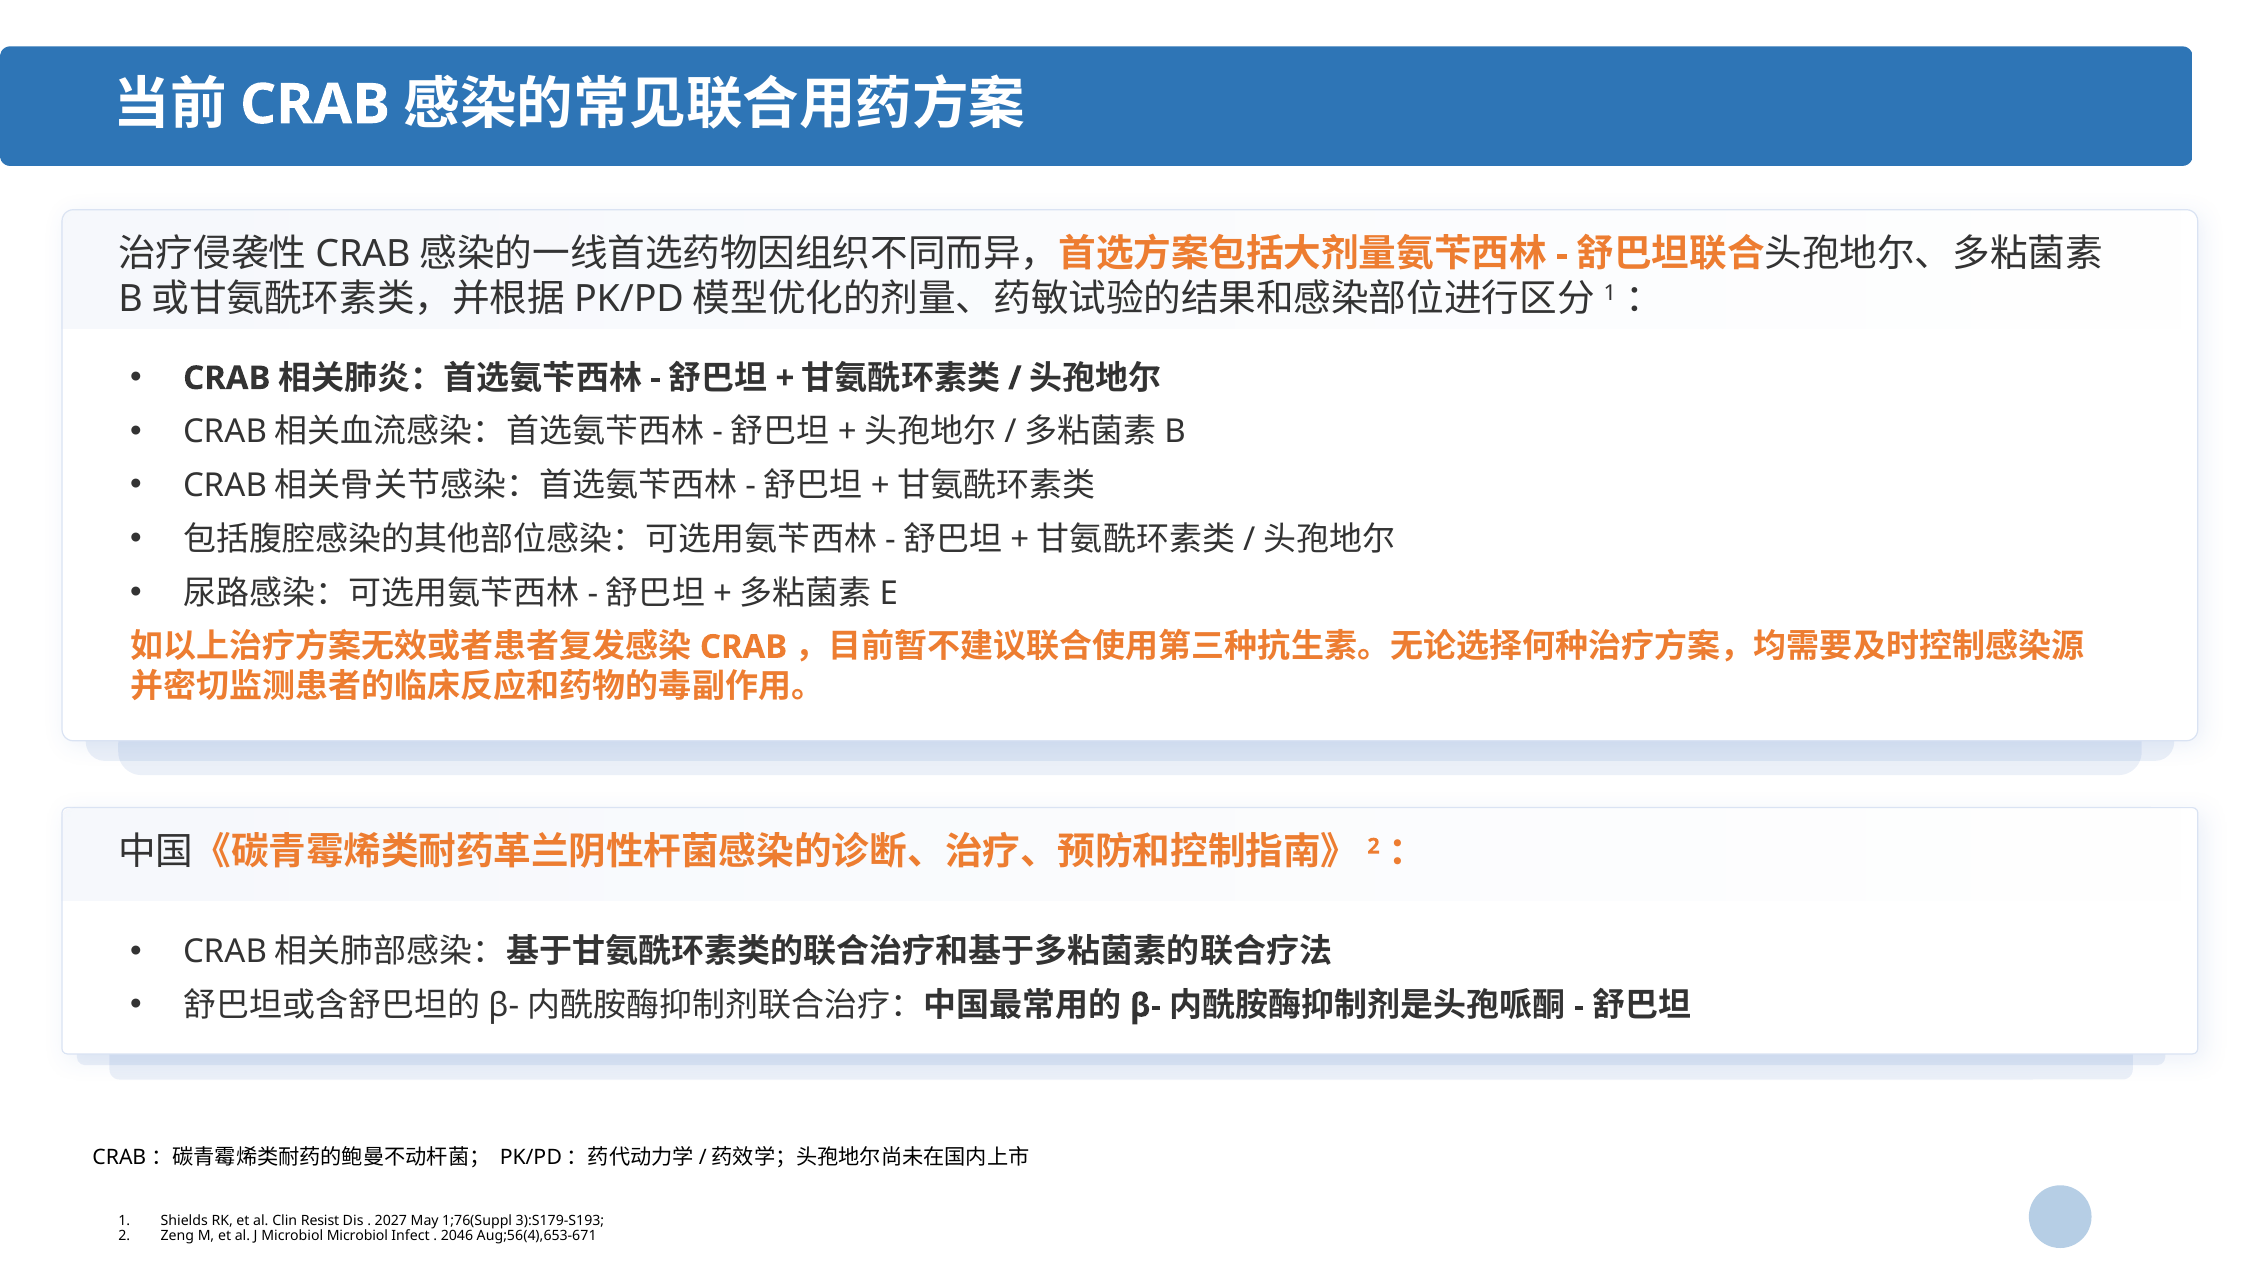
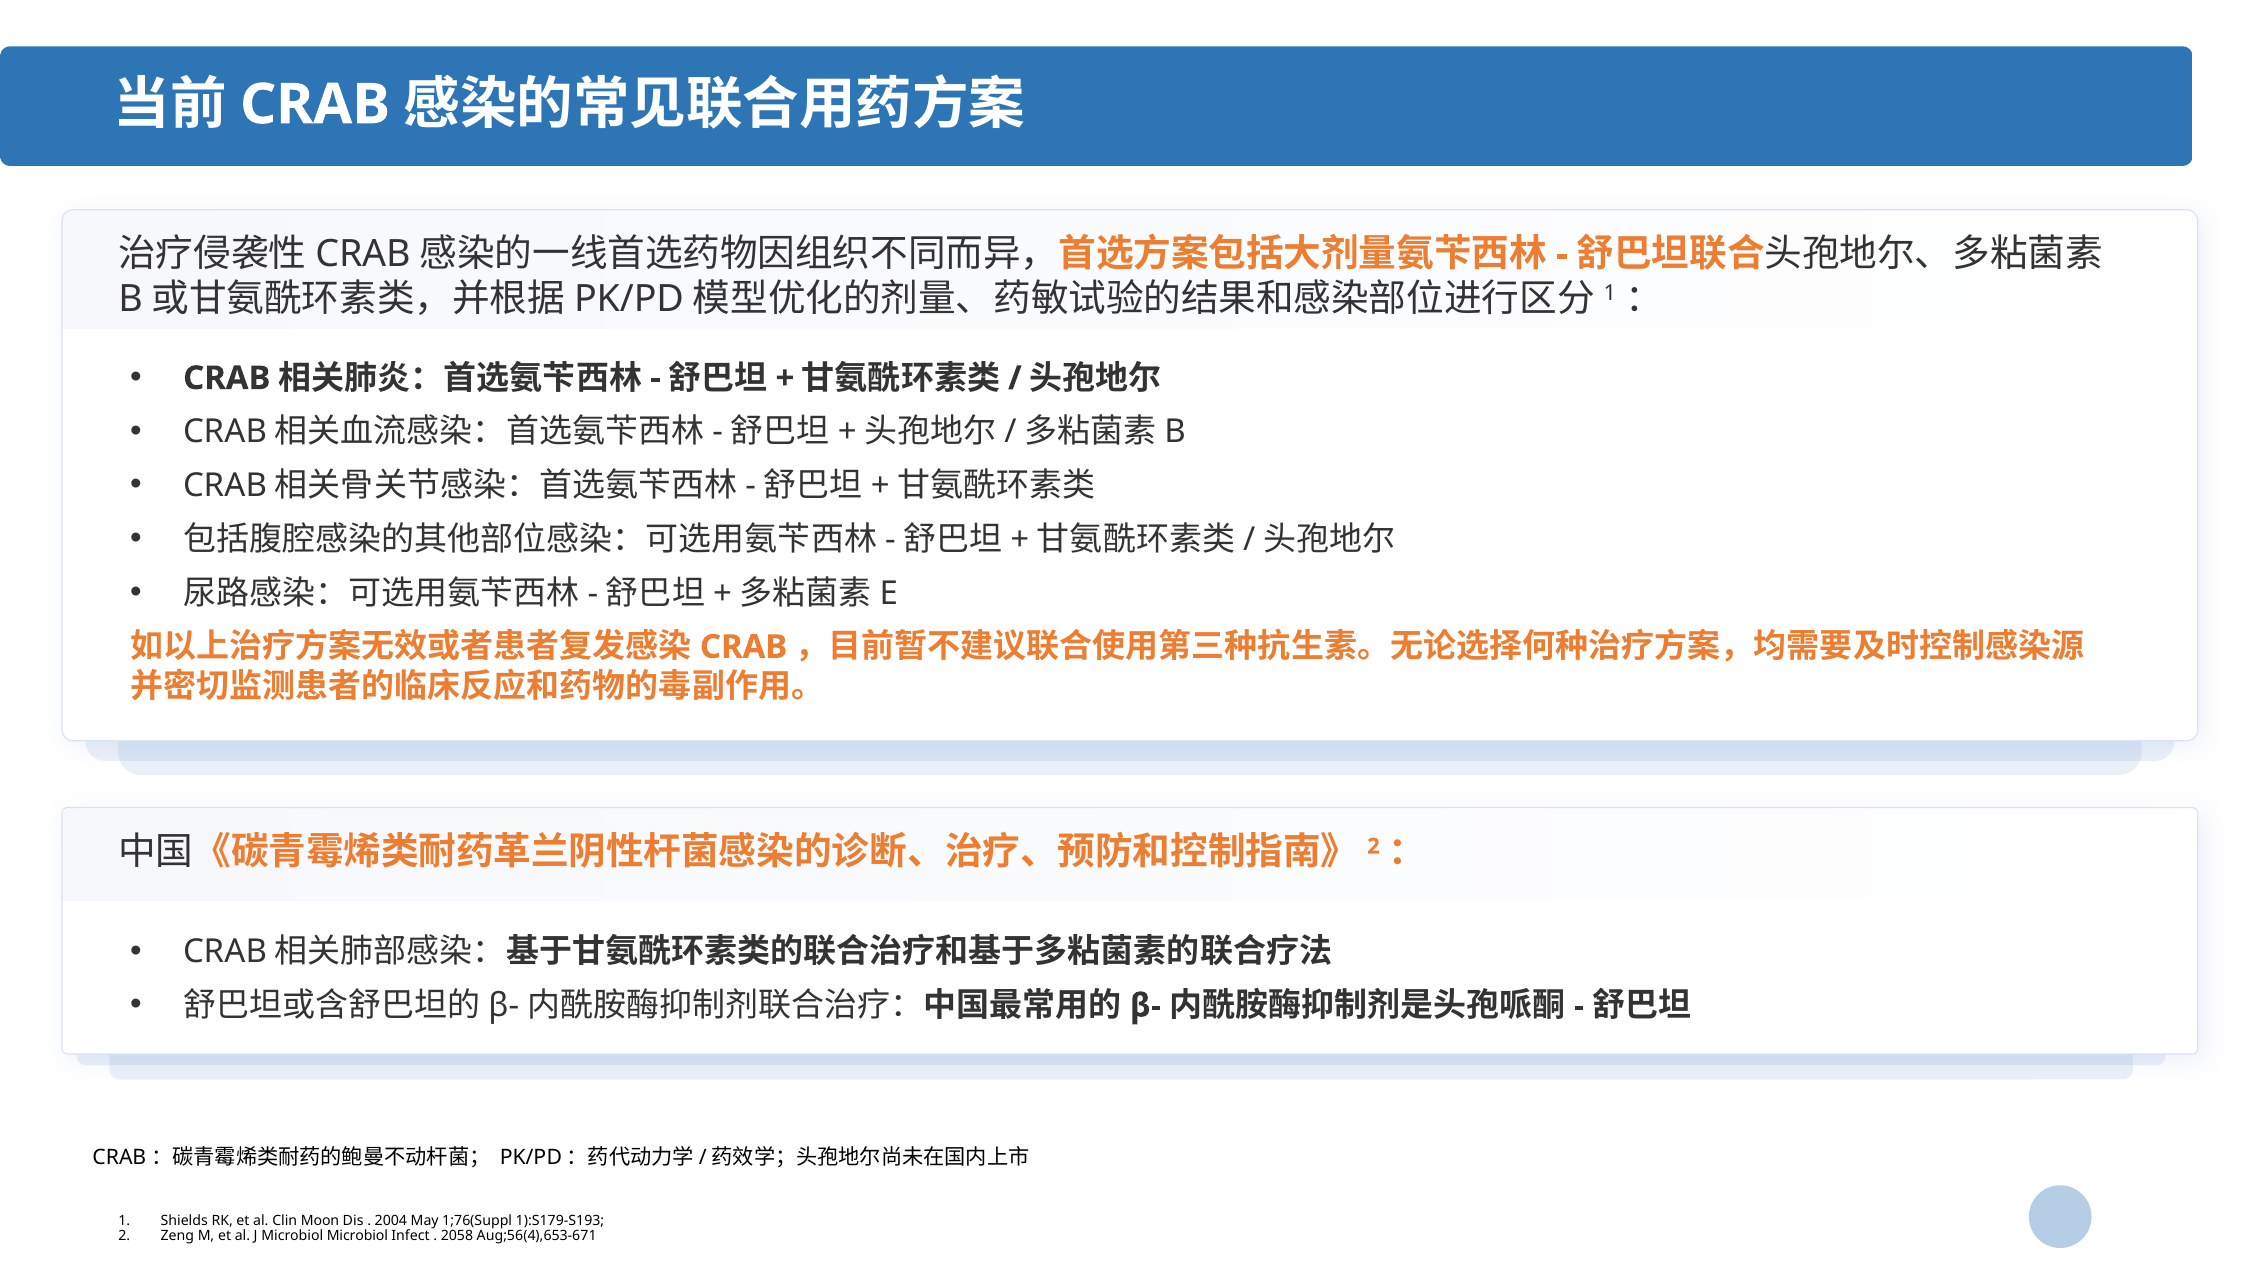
Resist: Resist -> Moon (320, 1220)
2027: 2027 -> 2004 (391, 1220)
3):S179-S193: 3):S179-S193 -> 1):S179-S193 (560, 1220)
2046: 2046 -> 2058 (457, 1235)
